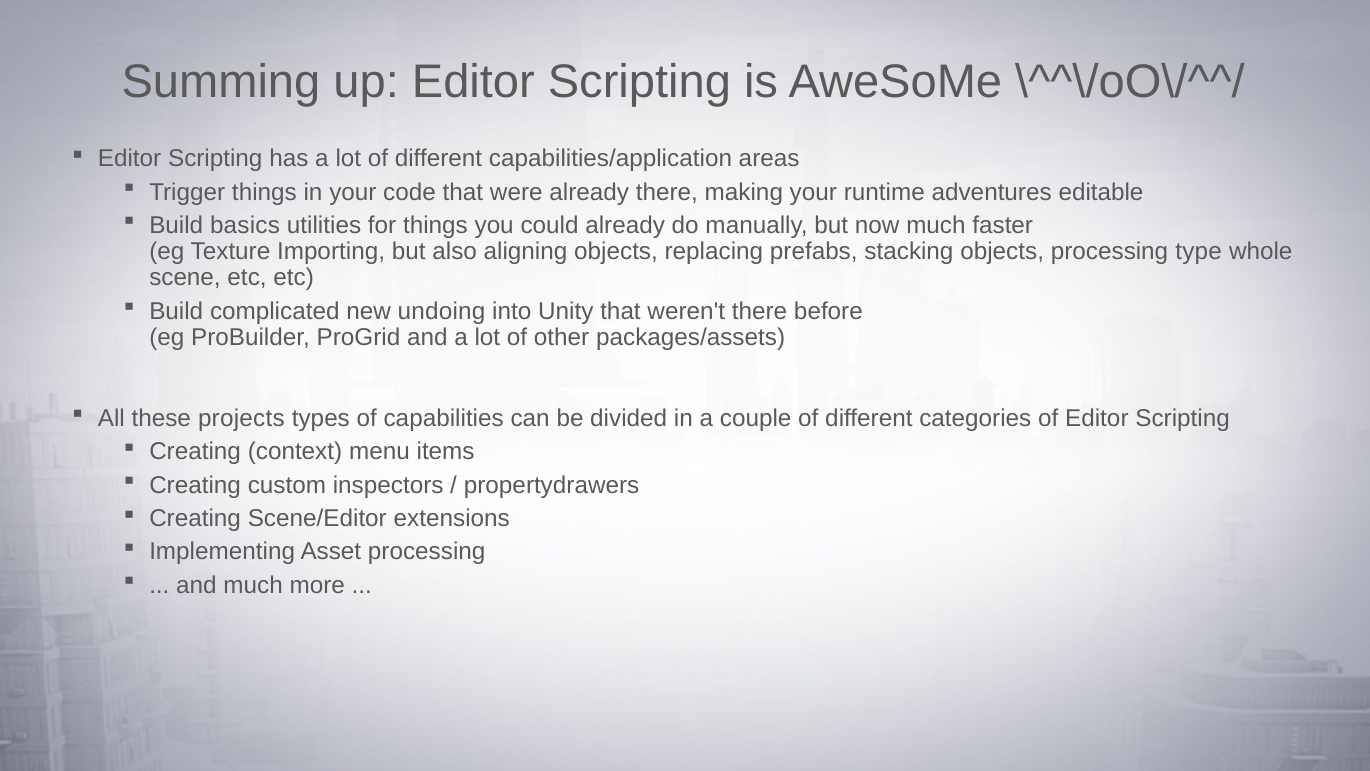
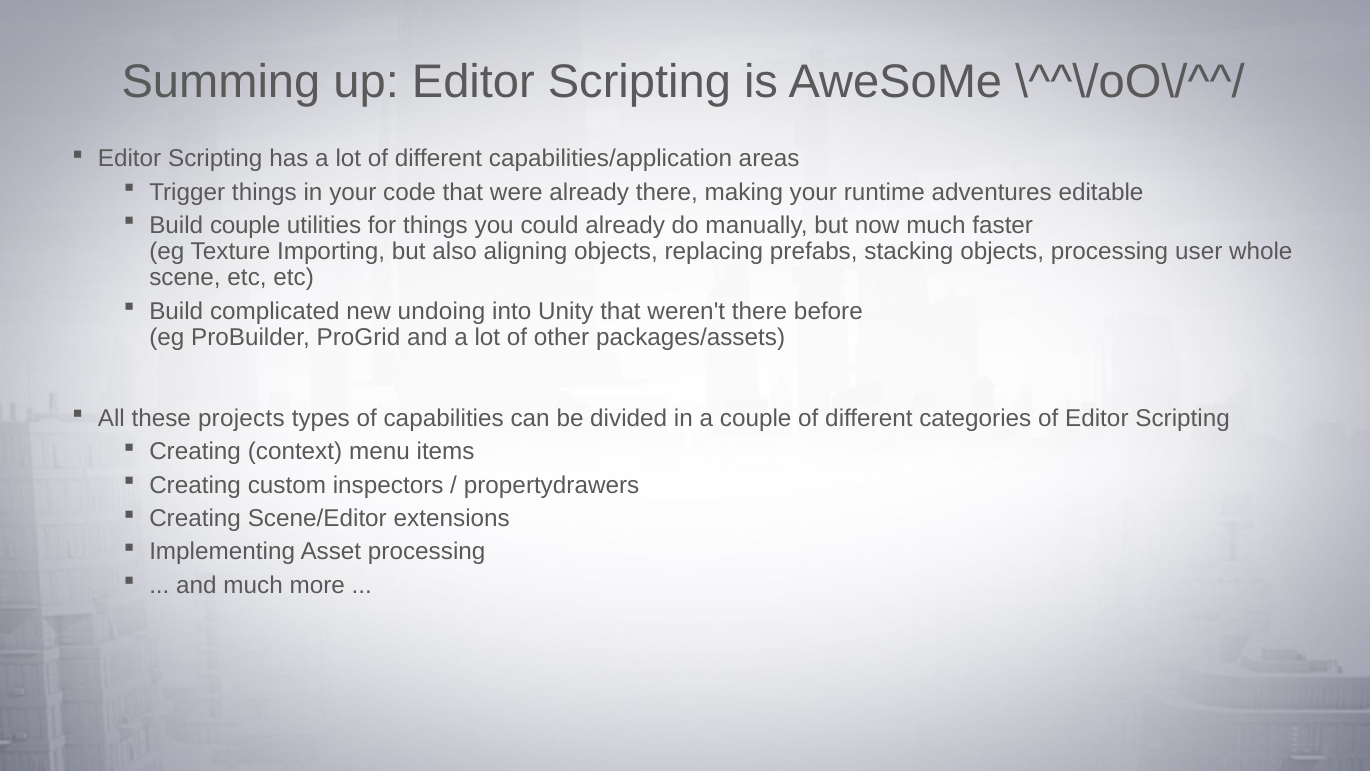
Build basics: basics -> couple (245, 225)
type: type -> user (1199, 252)
